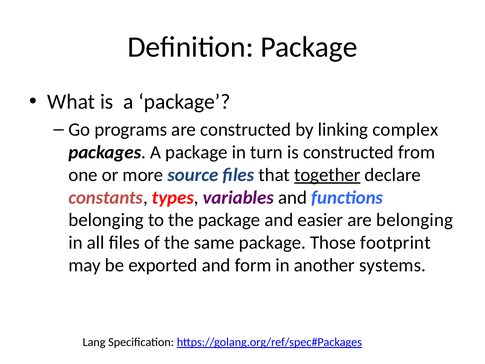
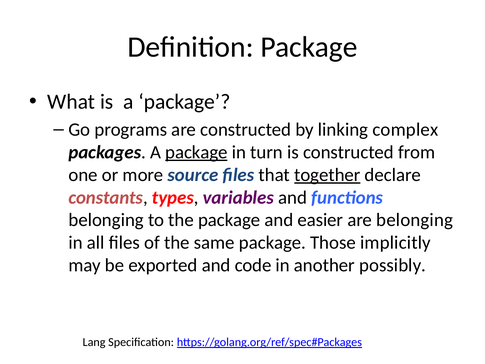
package underline: none -> present (196, 152)
footprint: footprint -> implicitly (395, 243)
form: form -> code (253, 265)
systems: systems -> possibly (393, 265)
